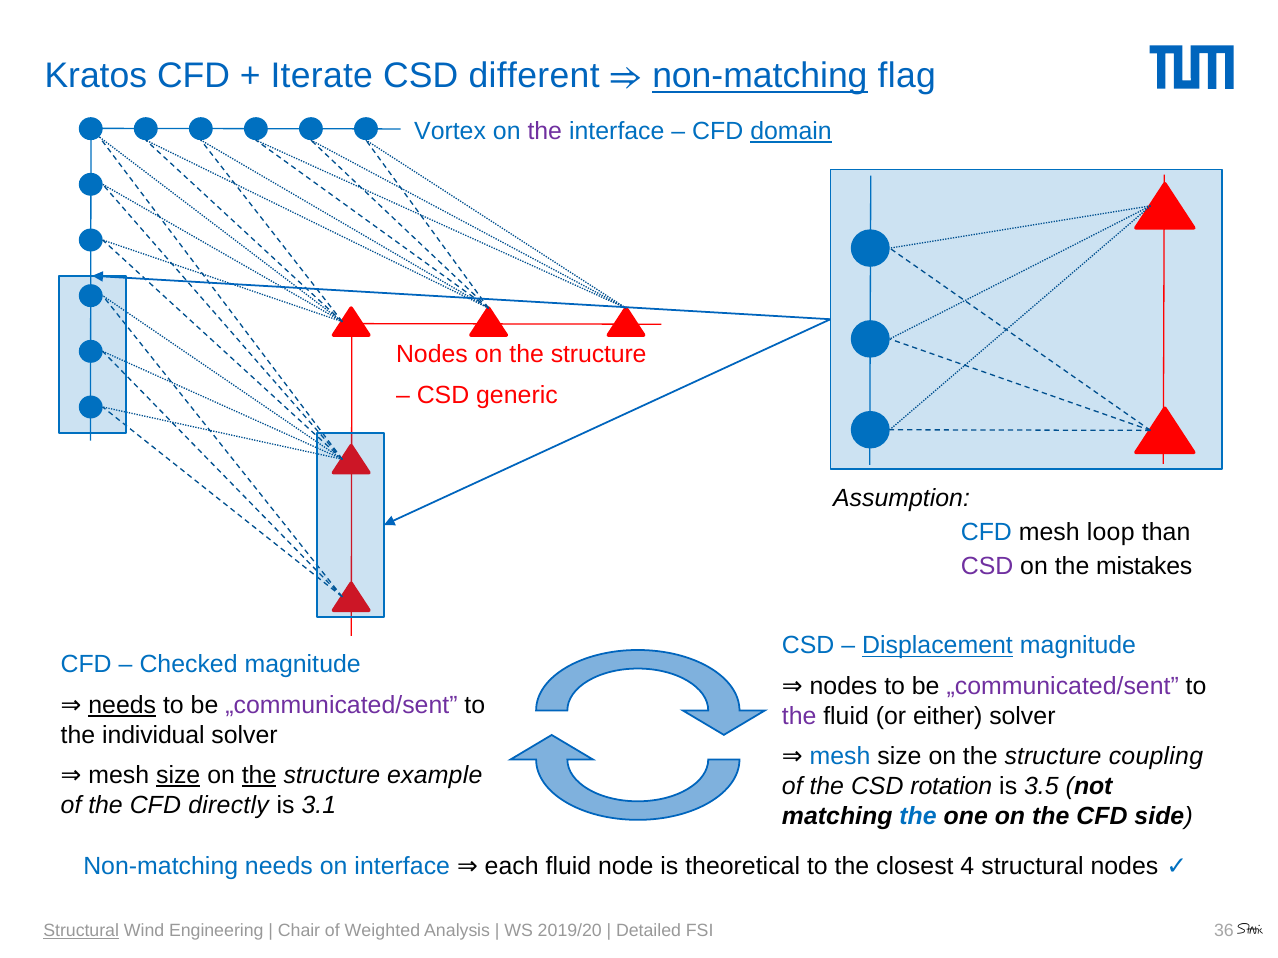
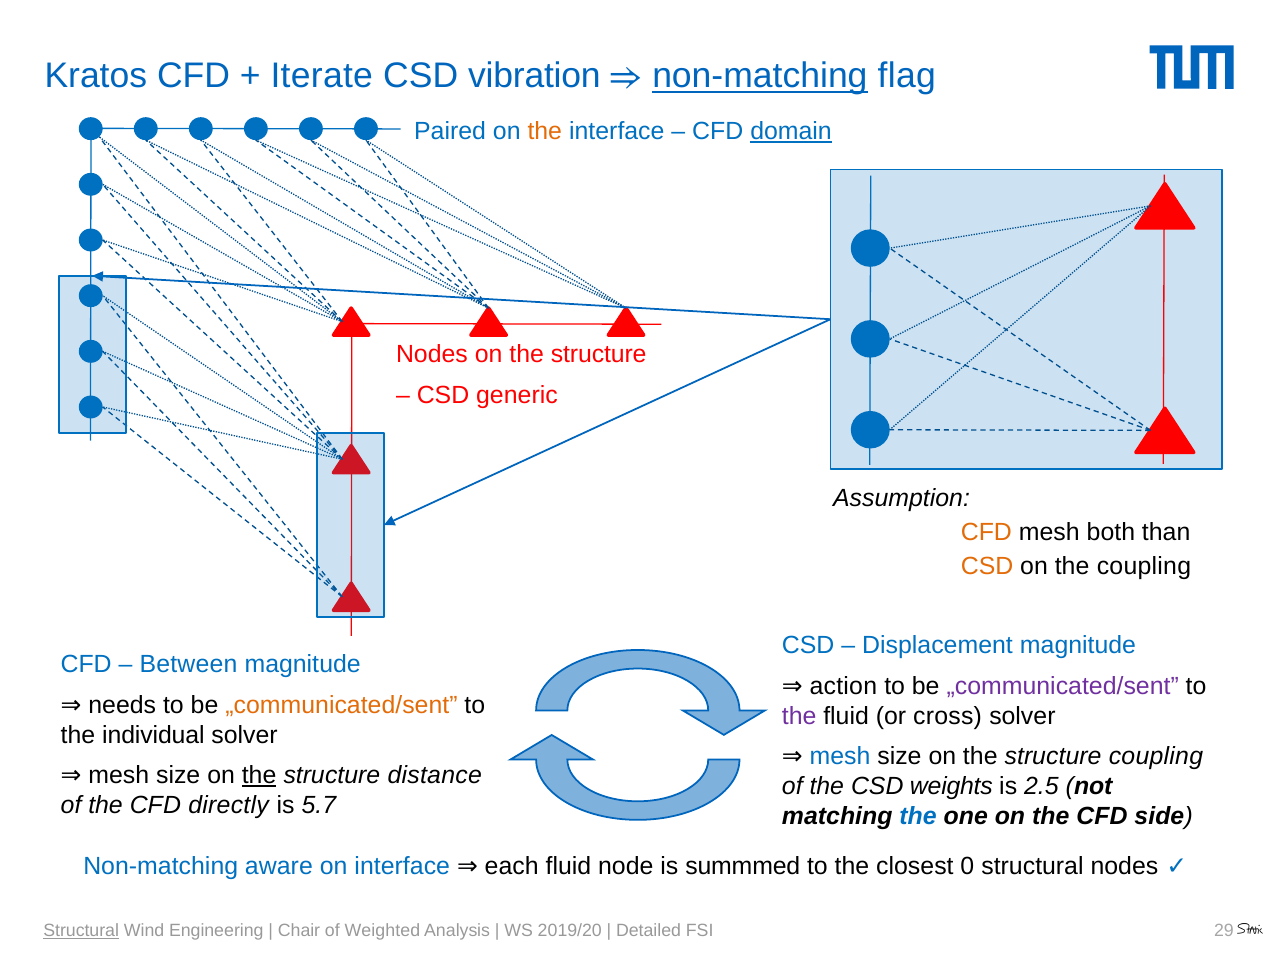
different: different -> vibration (534, 76)
Vortex: Vortex -> Paired (450, 131)
the colour: purple -> orange (545, 131)
CFD colour: blue -> orange (986, 533)
loop: loop -> both (1111, 533)
CSD colour: purple -> orange (987, 566)
the mistakes: mistakes -> coupling (1144, 566)
Displacement underline: present -> none (938, 646)
Checked: Checked -> Between (188, 665)
nodes: nodes -> action (843, 686)
needs underline: present -> none (122, 706)
„communicated/sent colour: purple -> orange (341, 706)
either: either -> cross (948, 716)
size underline: present -> none (178, 776)
example: example -> distance (435, 776)
rotation: rotation -> weights (951, 787)
3.5: 3.5 -> 2.5 (1041, 787)
3.1: 3.1 -> 5.7 (319, 806)
Non-matching needs: needs -> aware (279, 866)
theoretical: theoretical -> summmed (743, 866)
4: 4 -> 0 (967, 866)
36: 36 -> 29 (1224, 931)
